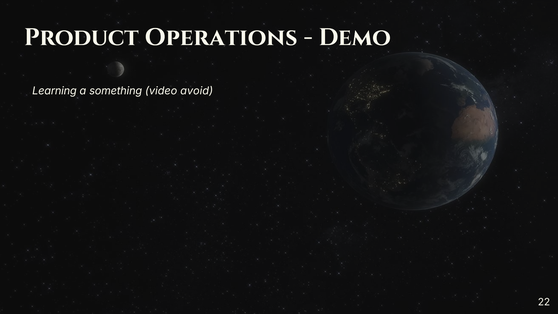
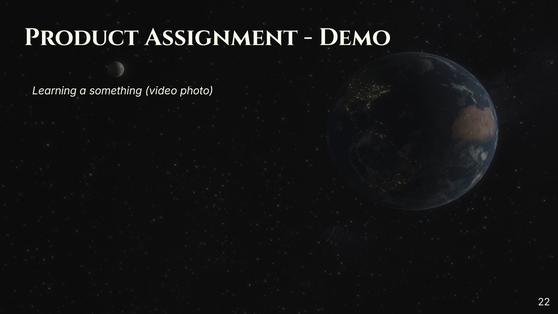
Operations: Operations -> Assignment (221, 37)
avoid: avoid -> photo (197, 91)
